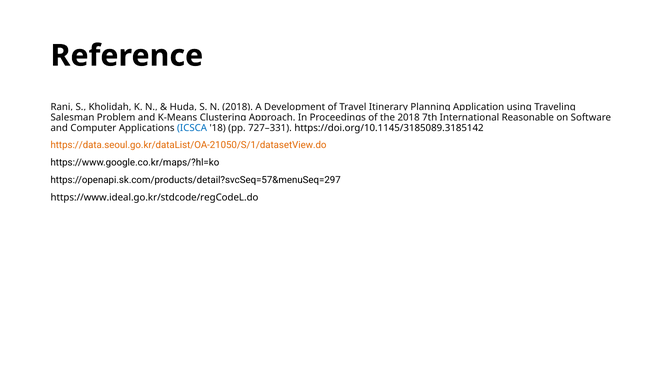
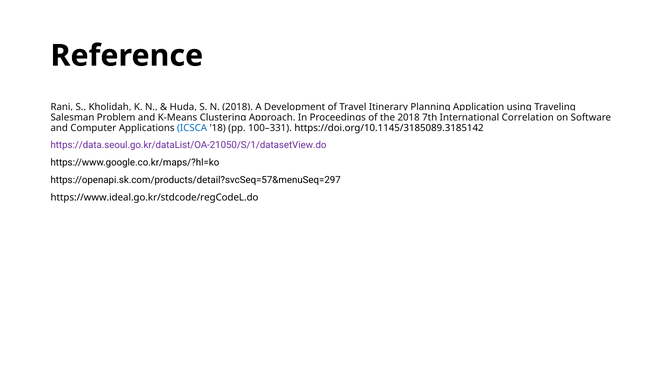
Reasonable: Reasonable -> Correlation (528, 117)
727–331: 727–331 -> 100–331 (270, 128)
https://data.seoul.go.kr/dataList/OA-21050/S/1/datasetView.do colour: orange -> purple (189, 145)
